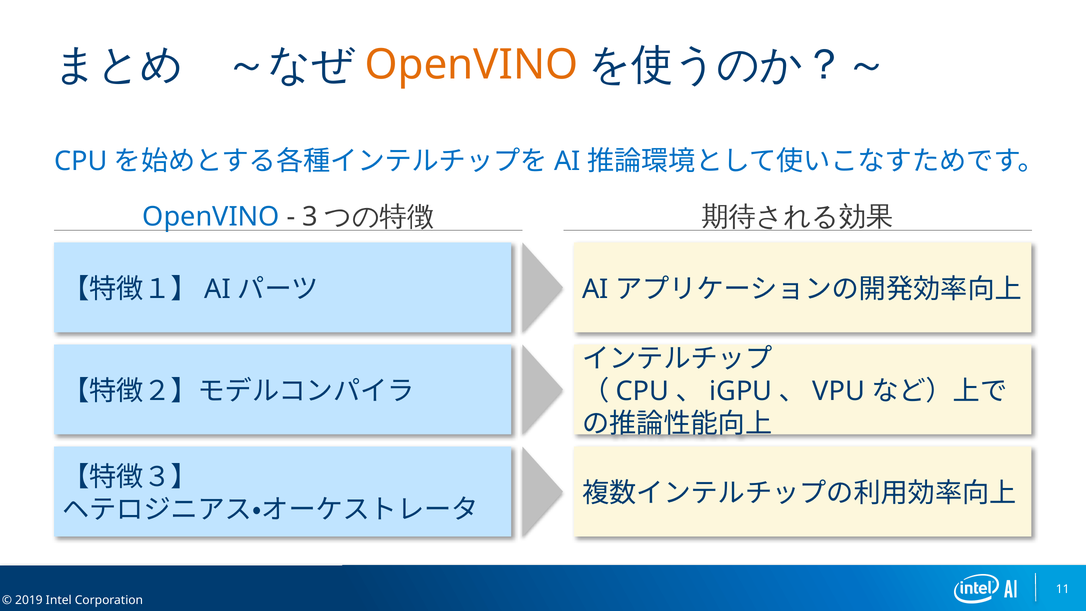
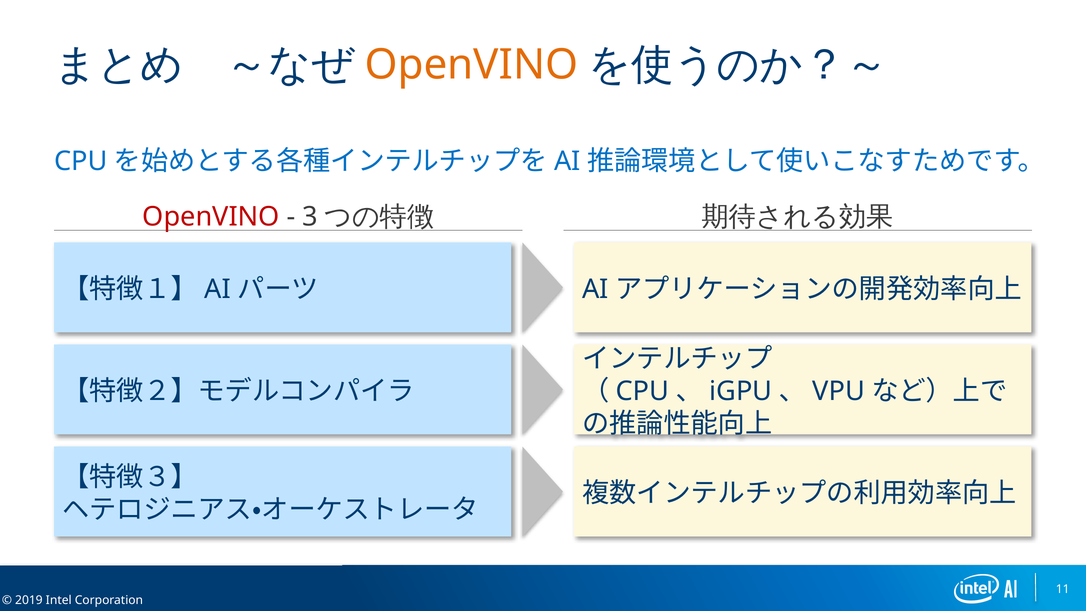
OpenVINO colour: blue -> red (211, 216)
